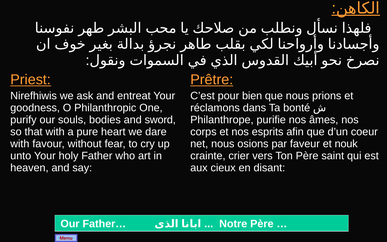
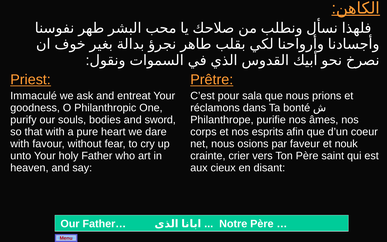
Nirefhiwis: Nirefhiwis -> Immaculé (34, 96)
bien: bien -> sala (252, 96)
